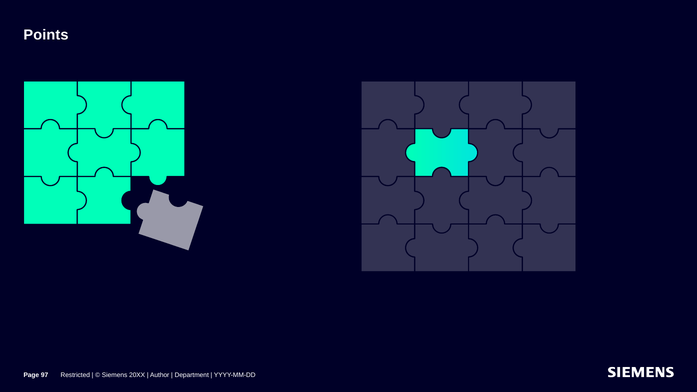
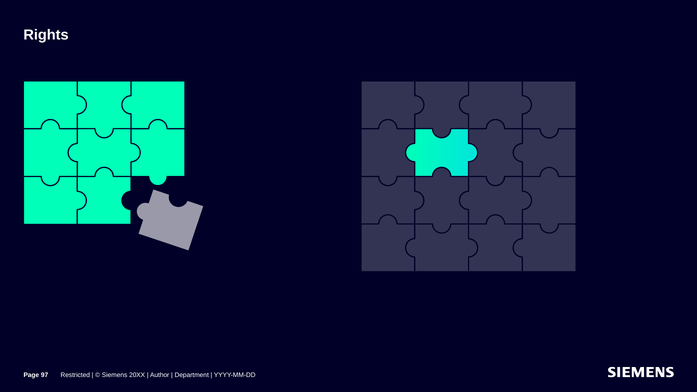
Points: Points -> Rights (46, 35)
